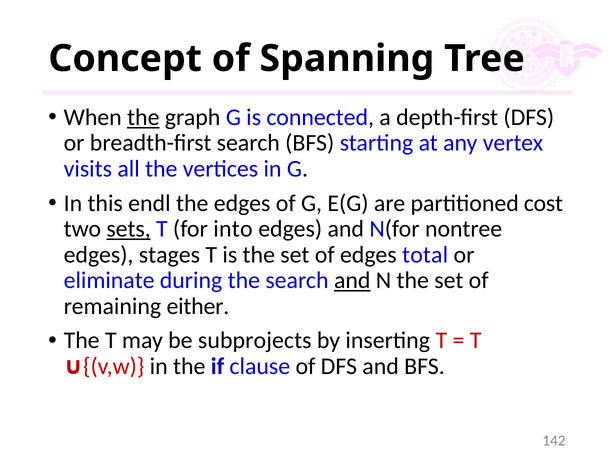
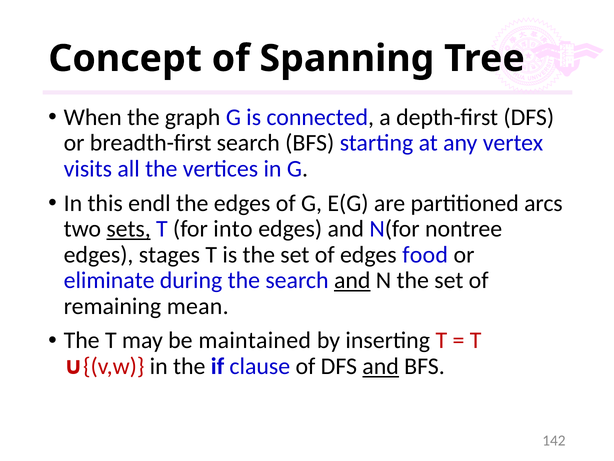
the underline: present -> none (143, 117)
cost: cost -> arcs (543, 203)
total: total -> food (425, 254)
either: either -> mean (198, 306)
subprojects: subprojects -> maintained (255, 340)
and underline: none -> present (381, 366)
